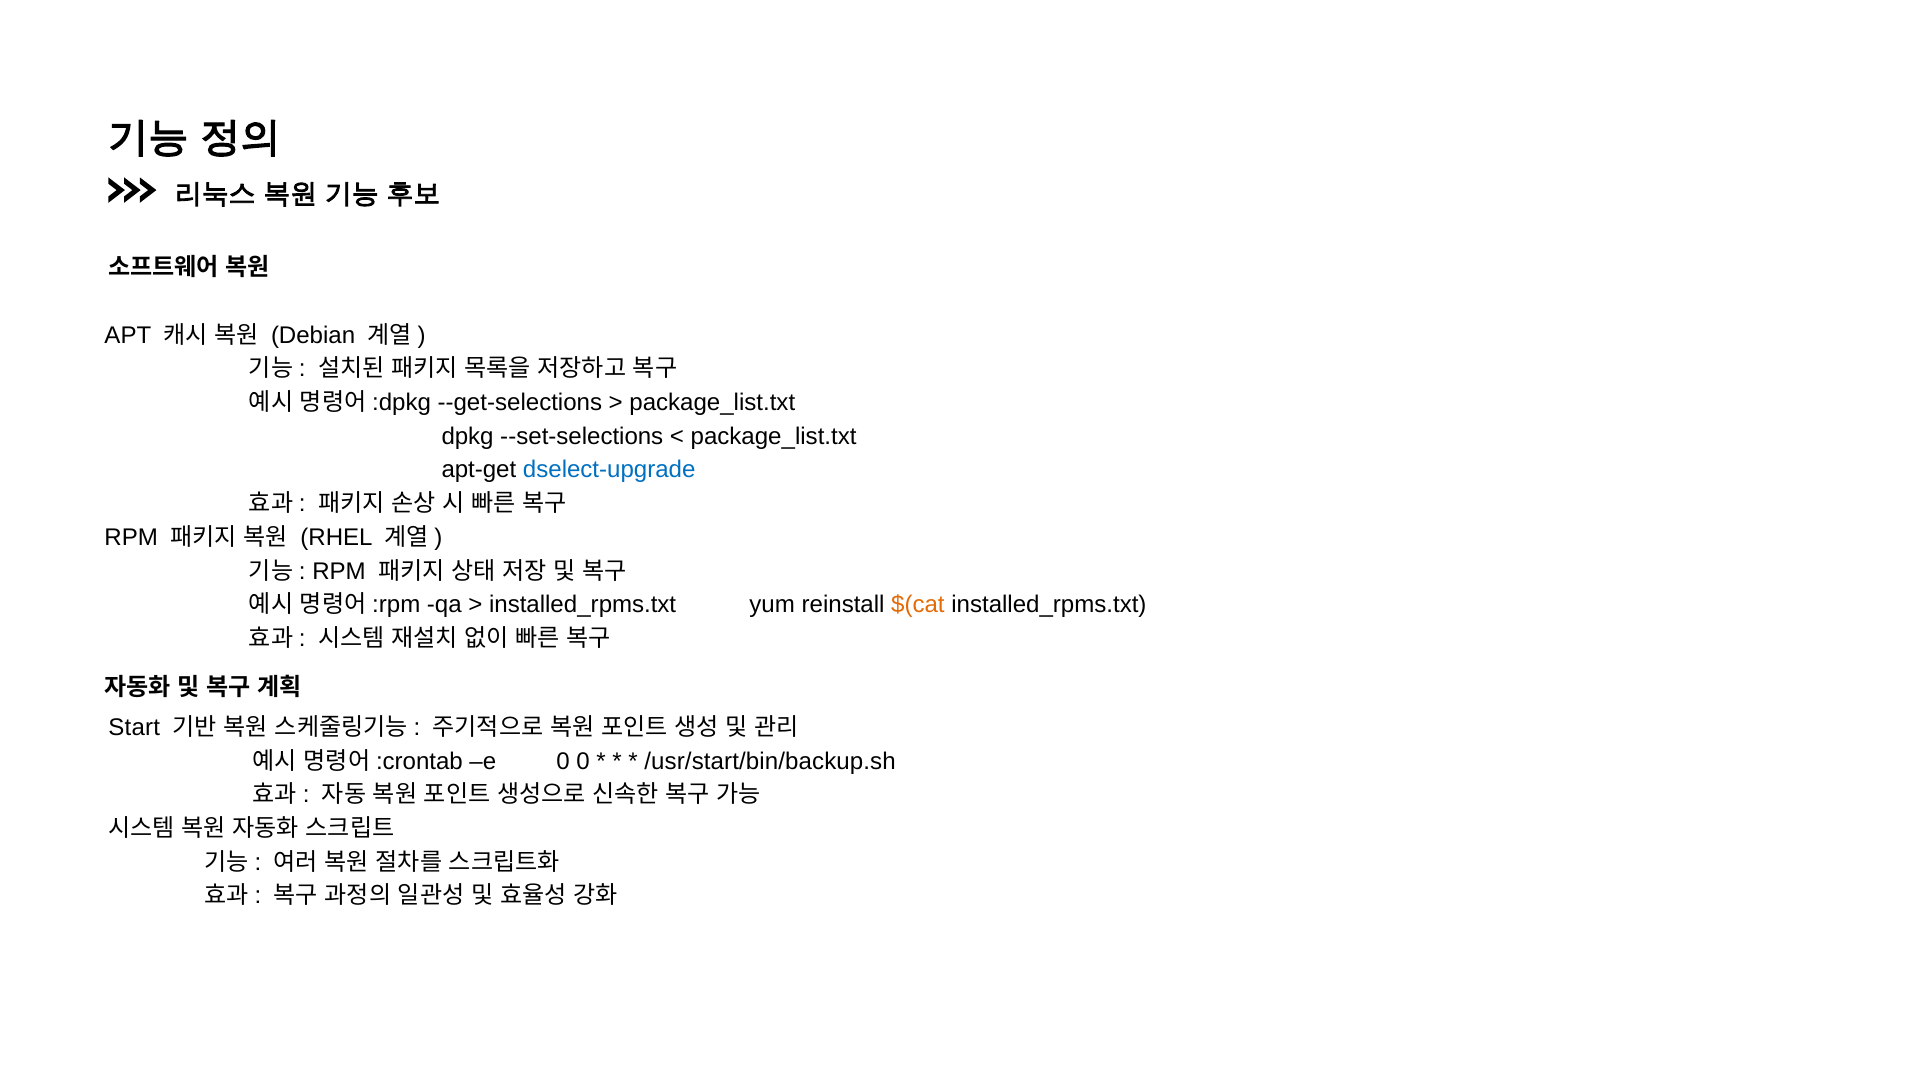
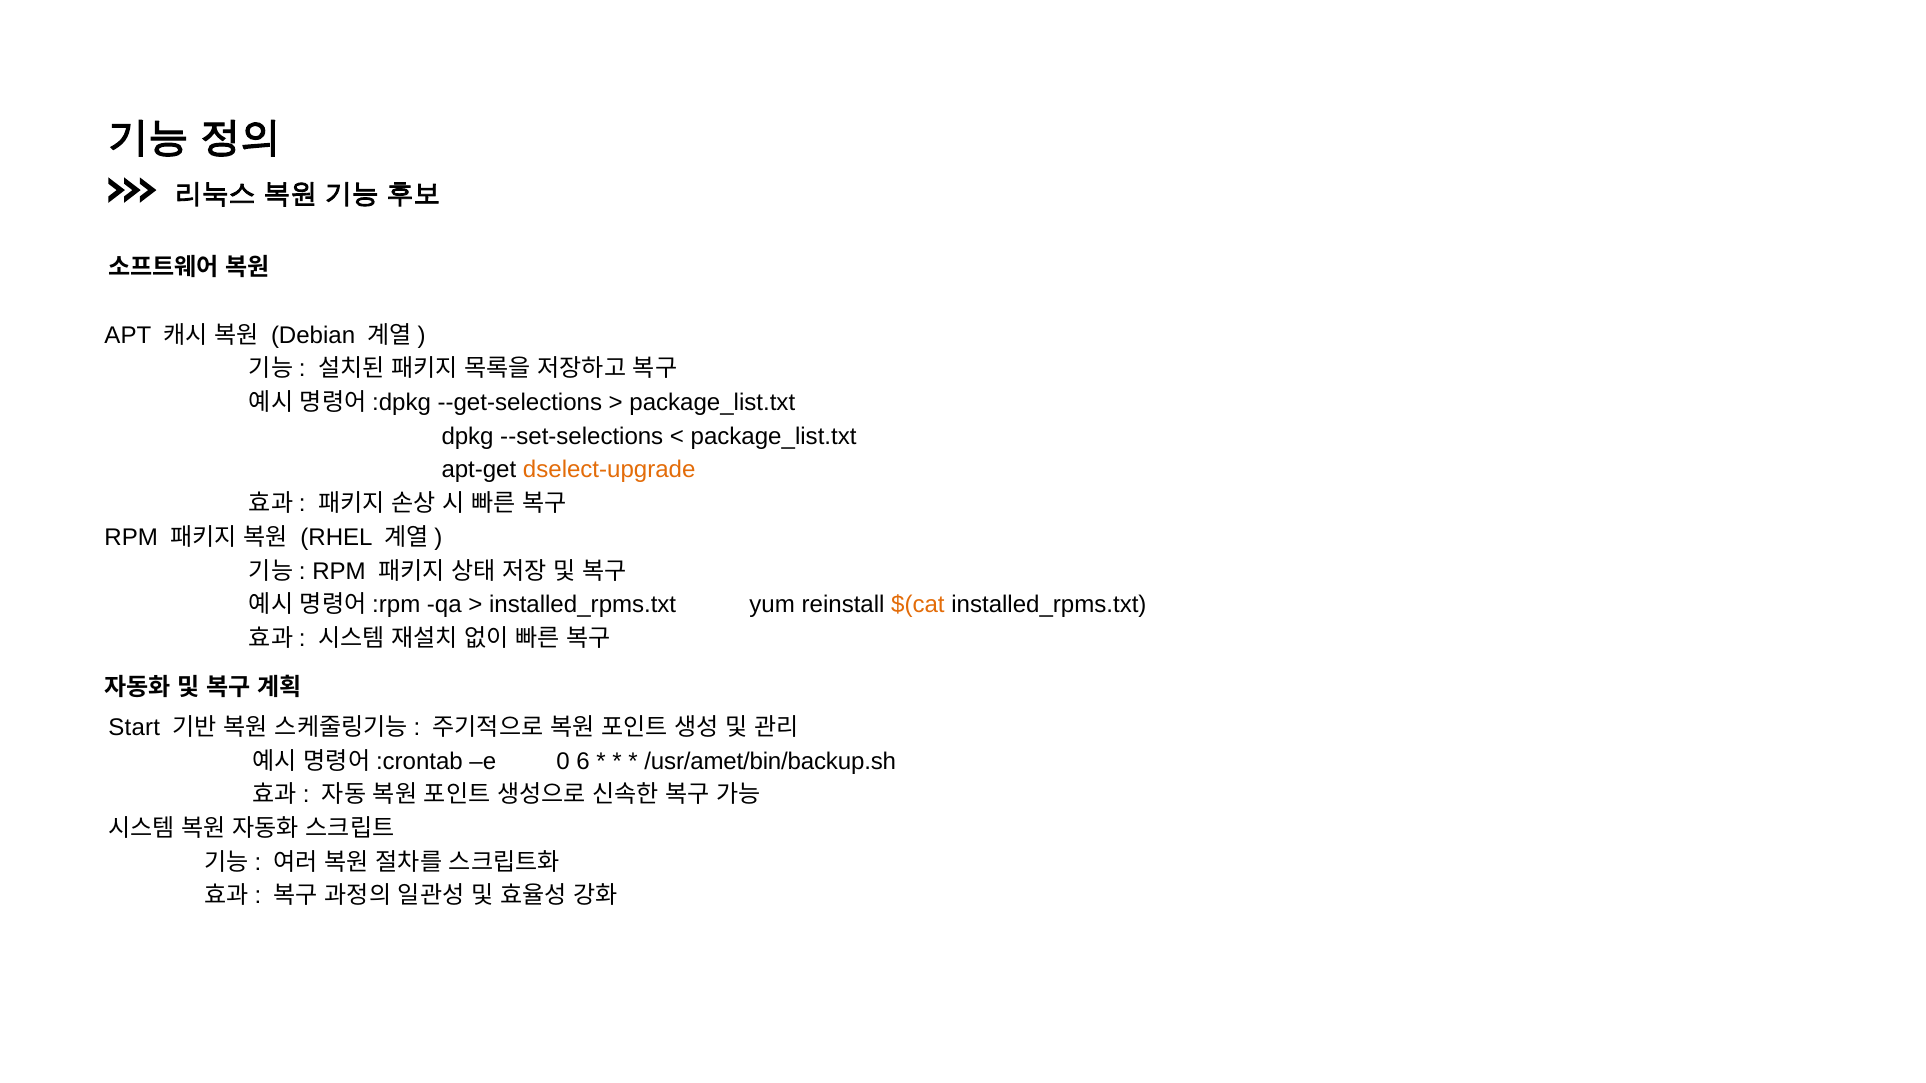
dselect-upgrade colour: blue -> orange (609, 470)
0 0: 0 -> 6 (583, 762)
/usr/start/bin/backup.sh: /usr/start/bin/backup.sh -> /usr/amet/bin/backup.sh (770, 762)
